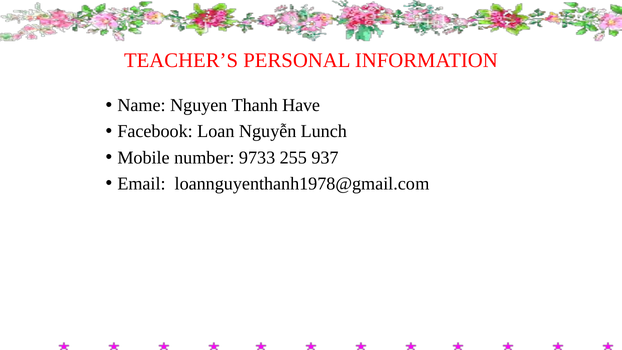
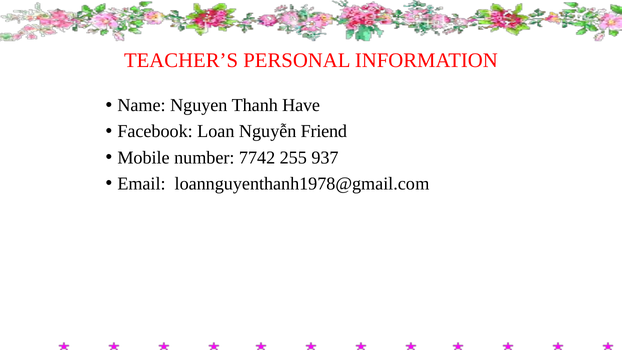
Lunch: Lunch -> Friend (324, 131)
9733: 9733 -> 7742 (257, 157)
